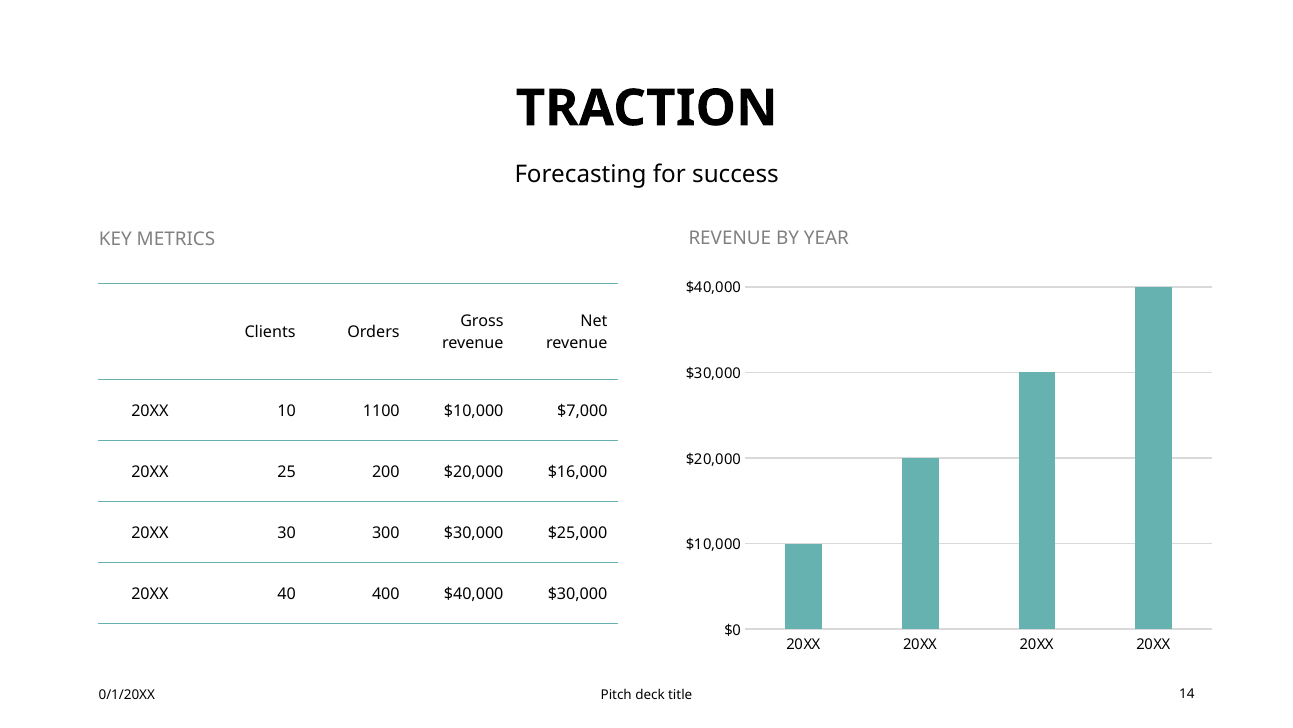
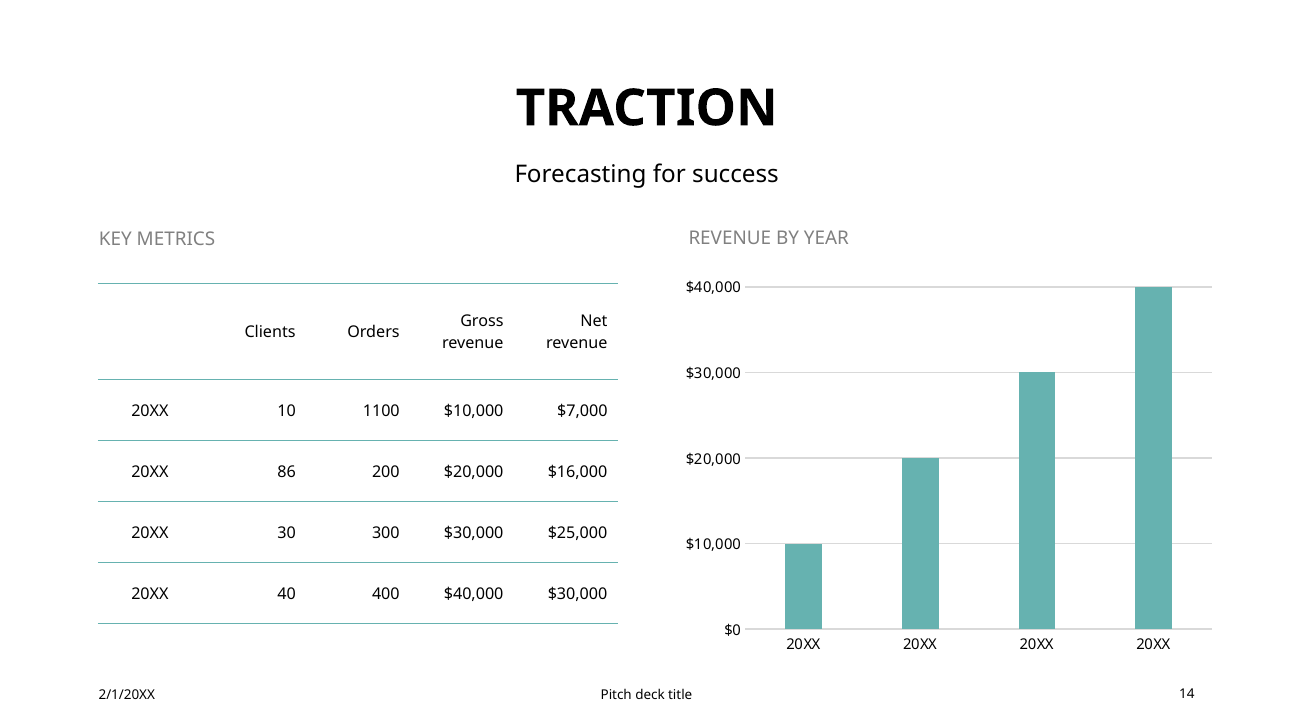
25: 25 -> 86 (287, 471)
0/1/20XX: 0/1/20XX -> 2/1/20XX (127, 694)
